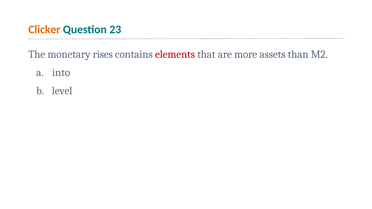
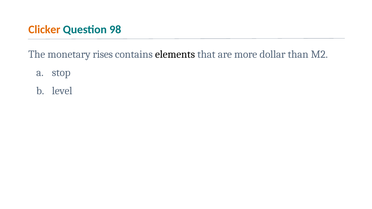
23: 23 -> 98 (115, 30)
elements colour: red -> black (175, 54)
assets: assets -> dollar (272, 54)
into: into -> stop (61, 73)
